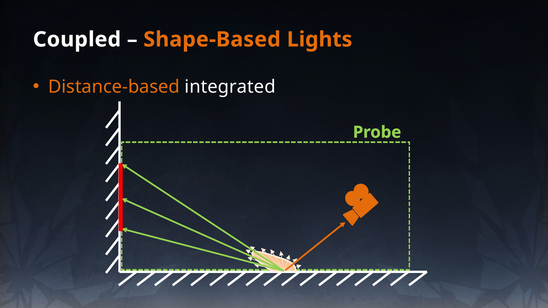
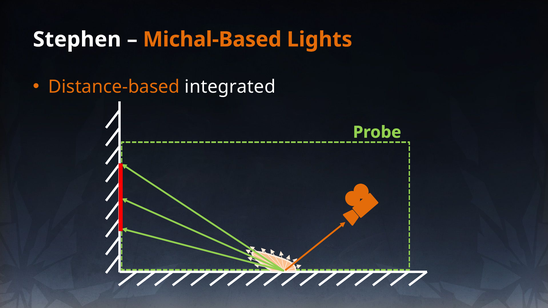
Coupled: Coupled -> Stephen (77, 40)
Shape-Based: Shape-Based -> Michal-Based (212, 40)
